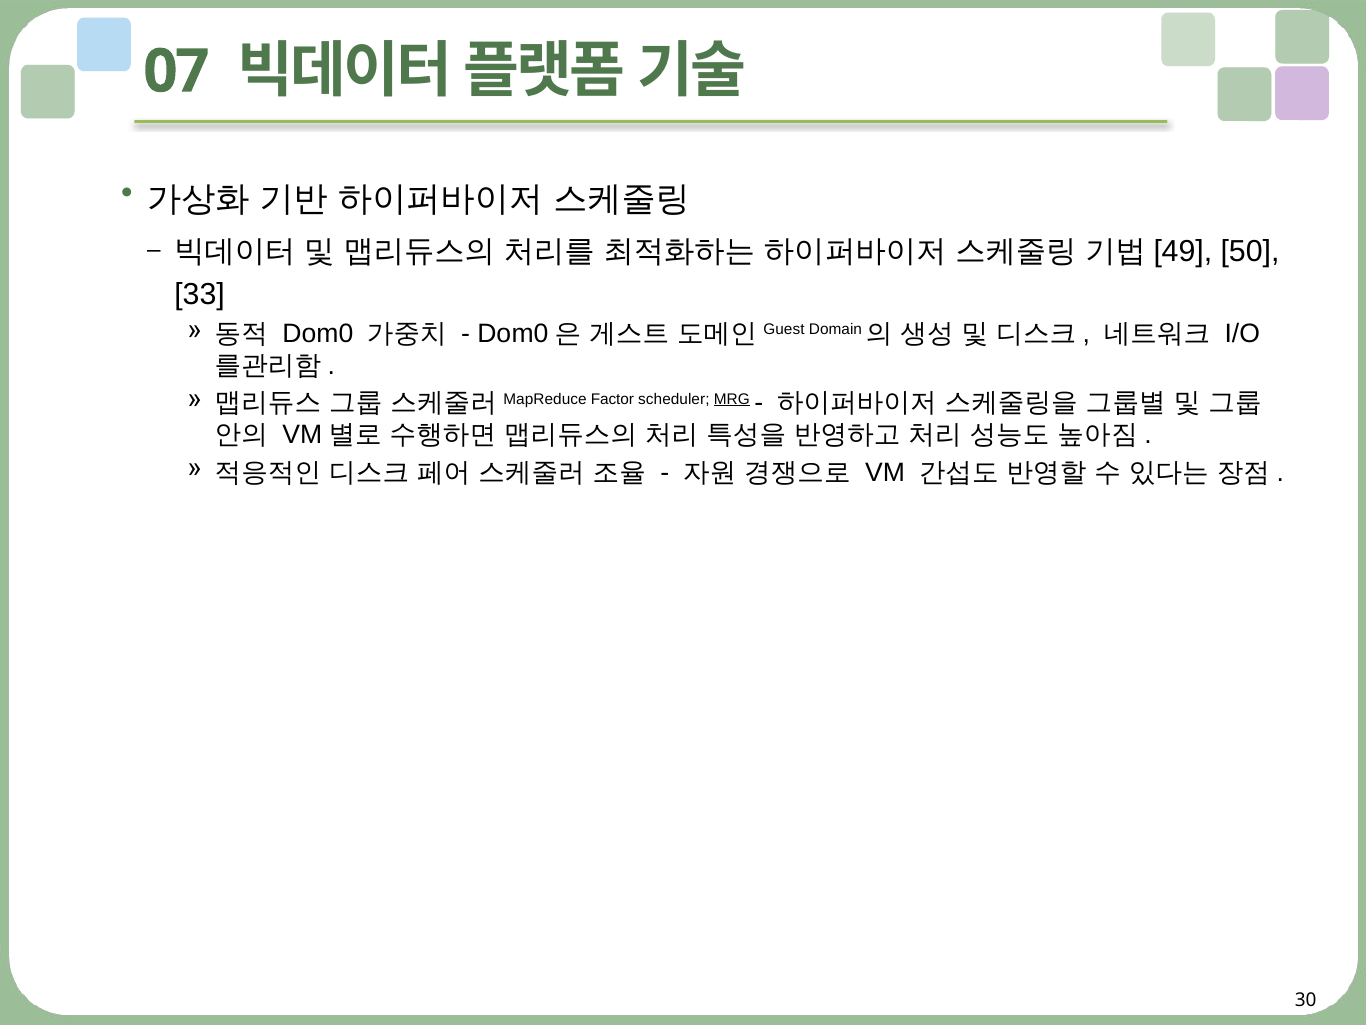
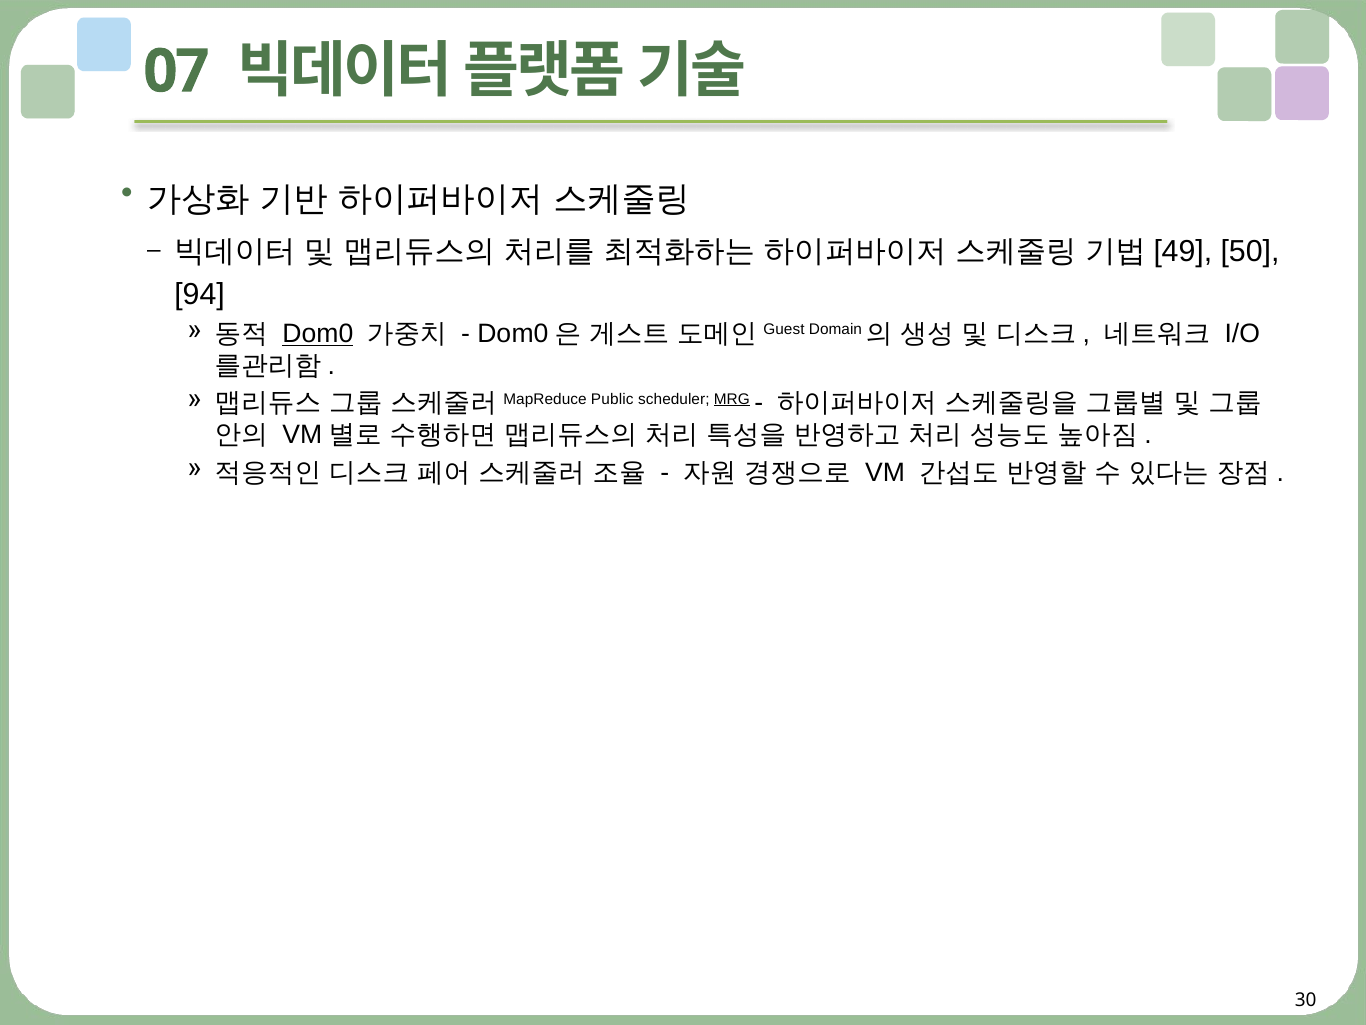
33: 33 -> 94 (200, 295)
Dom0 underline: none -> present (318, 334)
Factor: Factor -> Public (612, 399)
